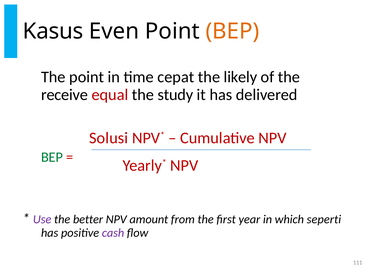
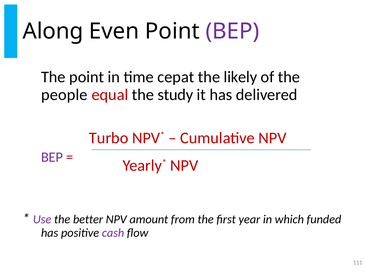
Kasus: Kasus -> Along (53, 31)
BEP colour: orange -> purple (232, 31)
receive: receive -> people (64, 95)
Solusi: Solusi -> Turbo (109, 138)
BEP colour: green -> purple (52, 157)
seperti: seperti -> funded (324, 219)
